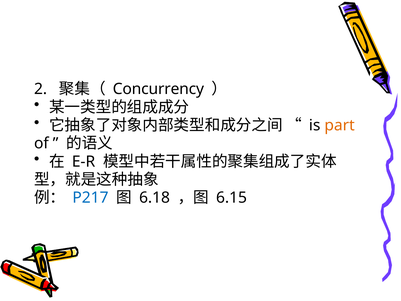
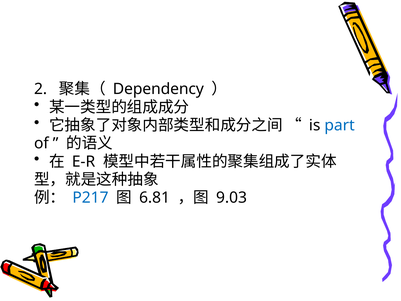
Concurrency: Concurrency -> Dependency (158, 89)
part colour: orange -> blue (340, 125)
6.18: 6.18 -> 6.81 (155, 198)
6.15: 6.15 -> 9.03 (232, 198)
